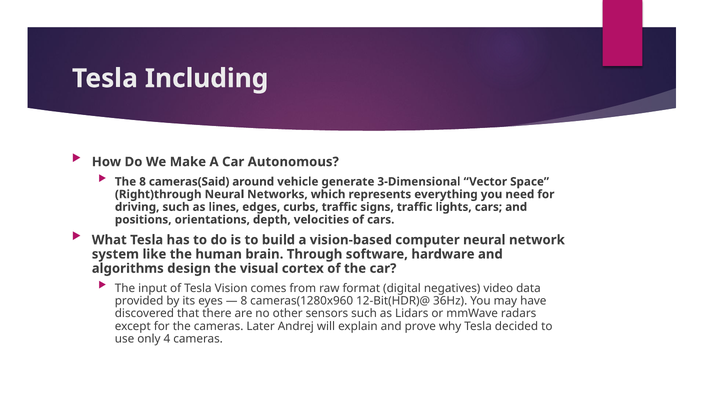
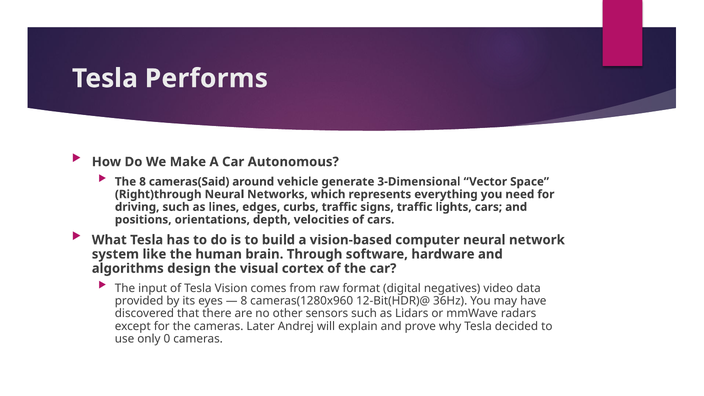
Including: Including -> Performs (206, 78)
4: 4 -> 0 (167, 339)
